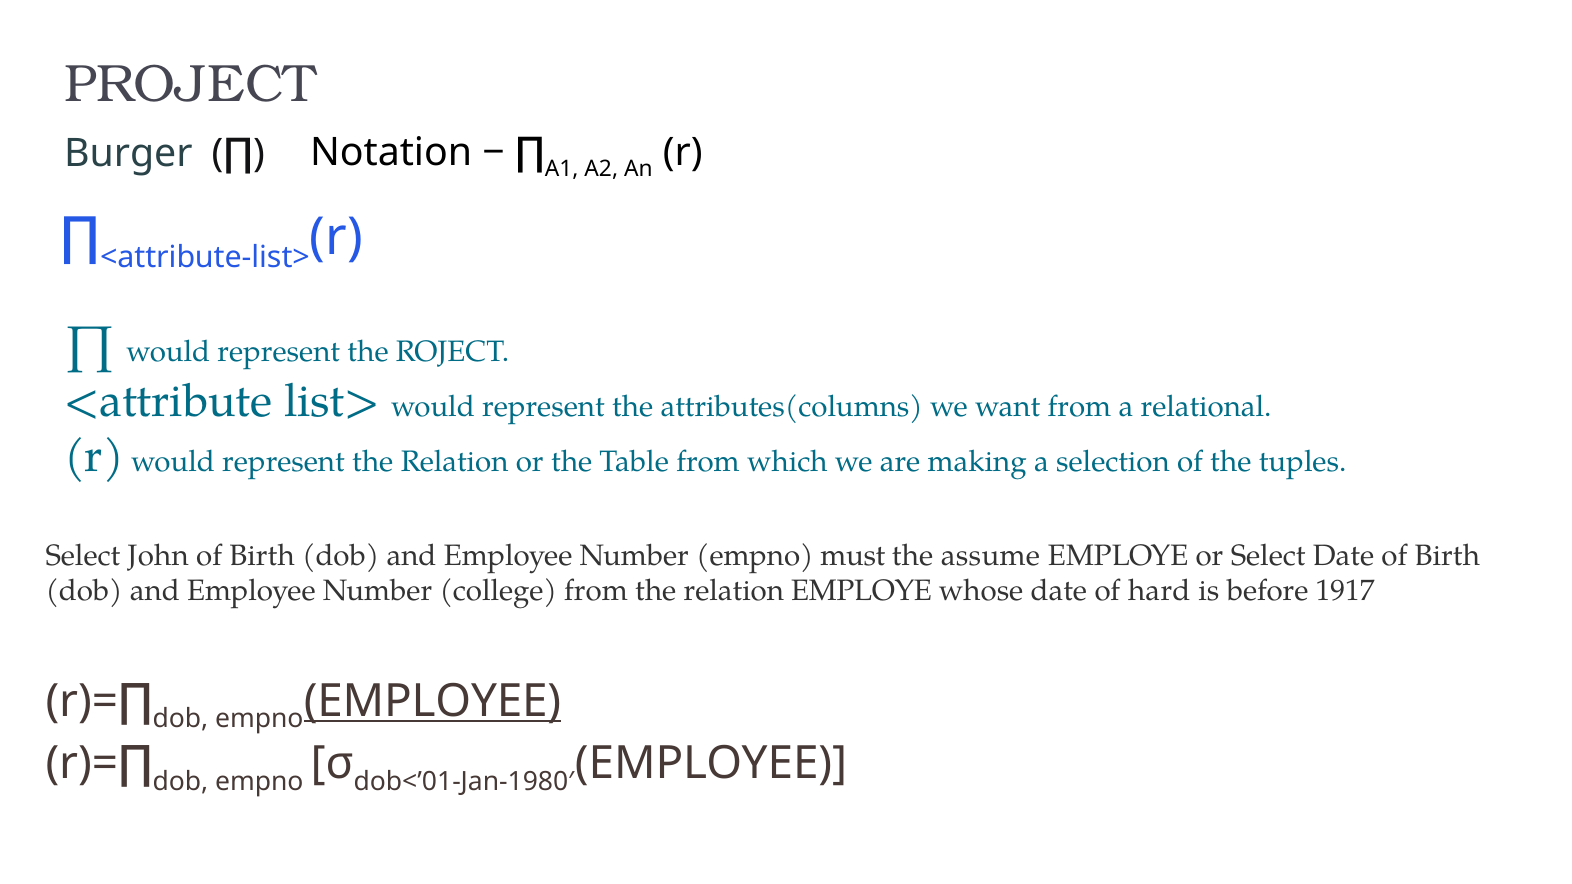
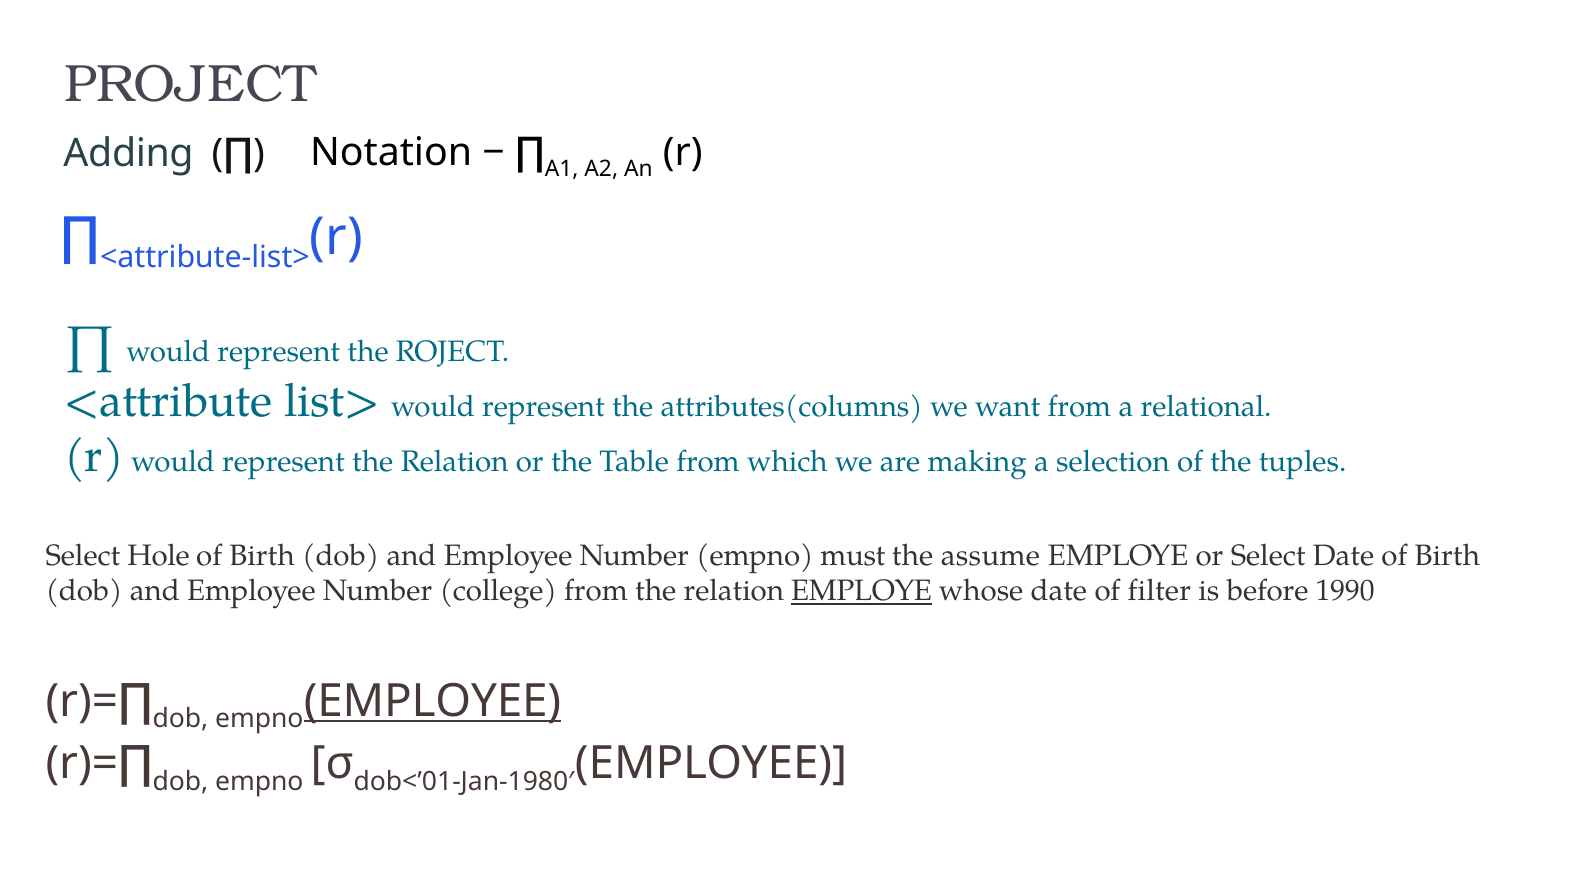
Burger: Burger -> Adding (129, 154)
John: John -> Hole (159, 556)
EMPLOYE underline: none -> present (862, 591)
hard: hard -> filter (1159, 591)
1917: 1917 -> 1990 (1345, 591)
